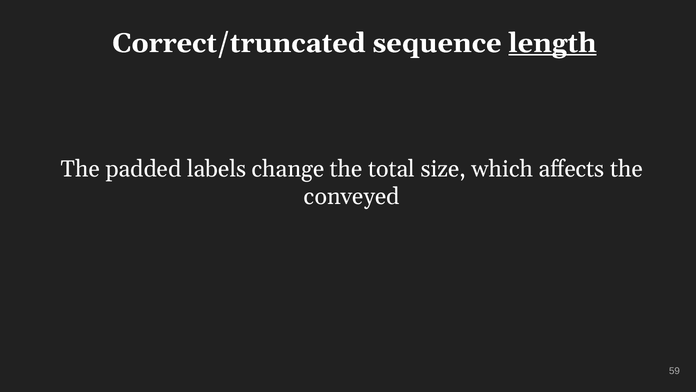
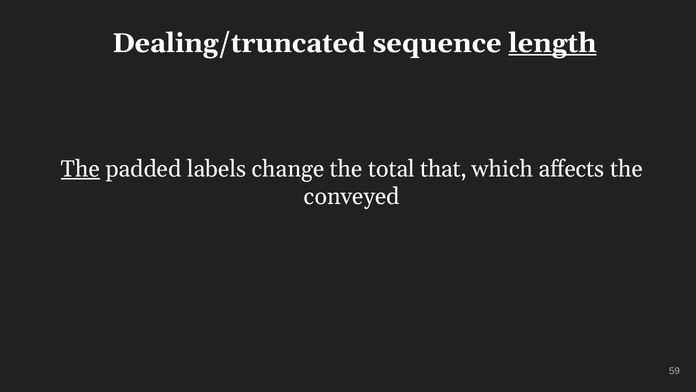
Correct/truncated: Correct/truncated -> Dealing/truncated (239, 43)
The underline: none -> present (80, 169)
size: size -> that (444, 169)
